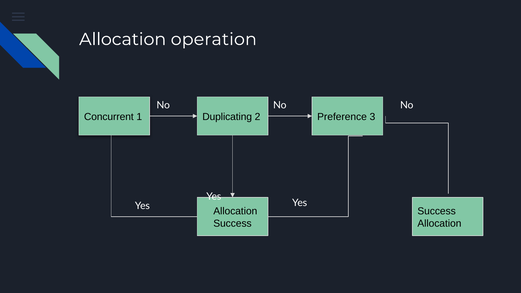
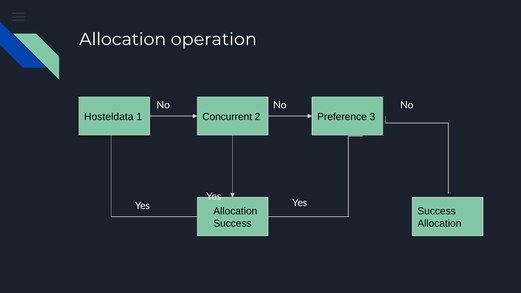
Concurrent: Concurrent -> Hosteldata (109, 117)
Duplicating: Duplicating -> Concurrent (227, 117)
